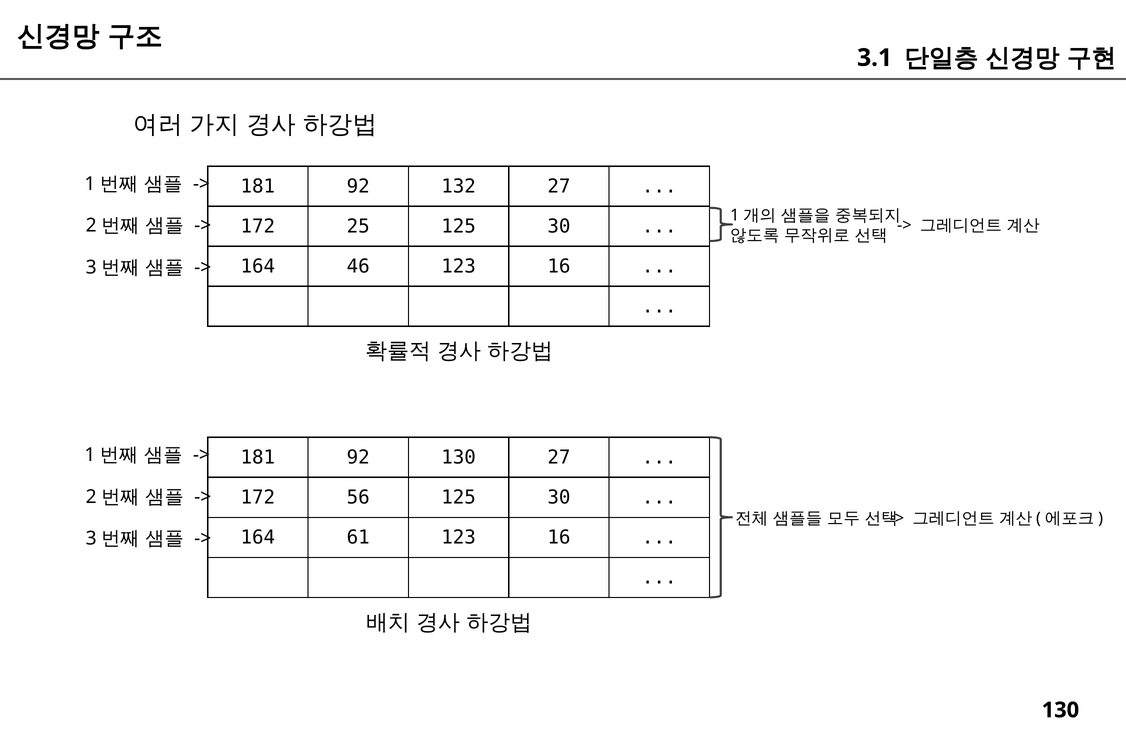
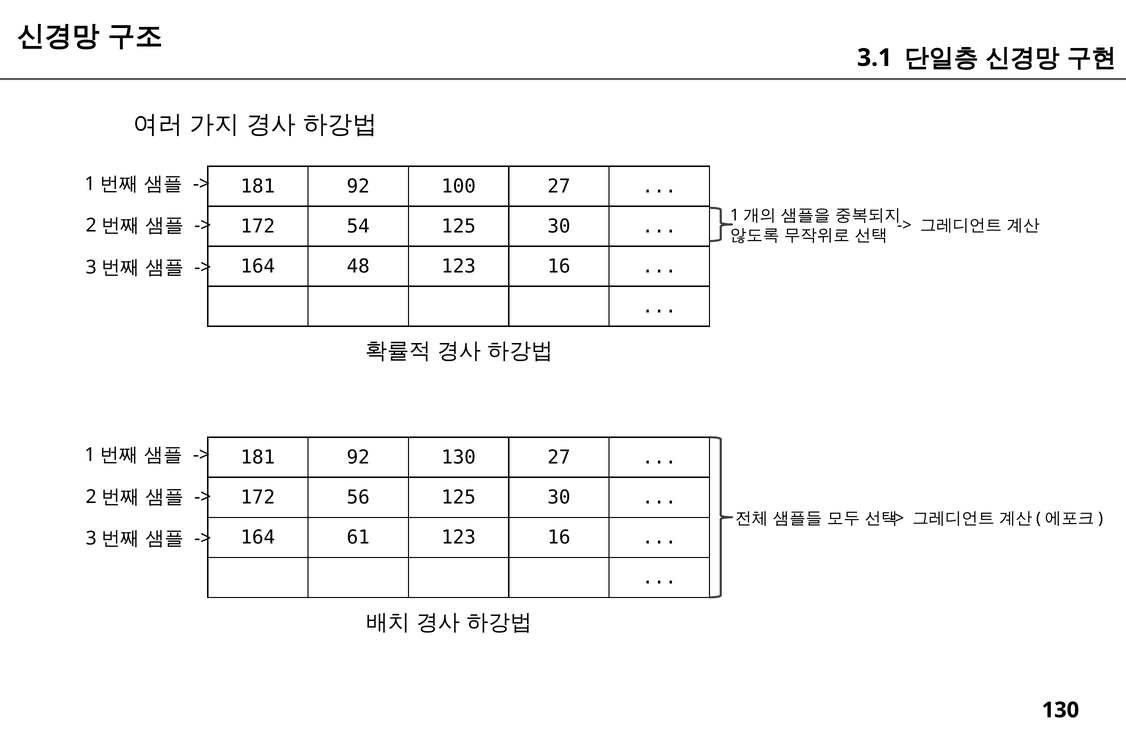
132: 132 -> 100 (459, 186)
25: 25 -> 54 (358, 226)
46: 46 -> 48 (358, 266)
